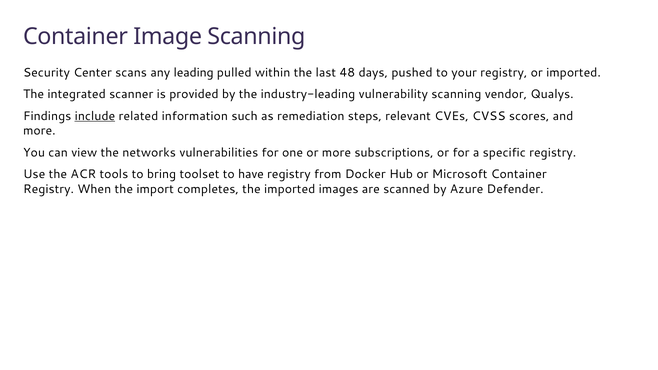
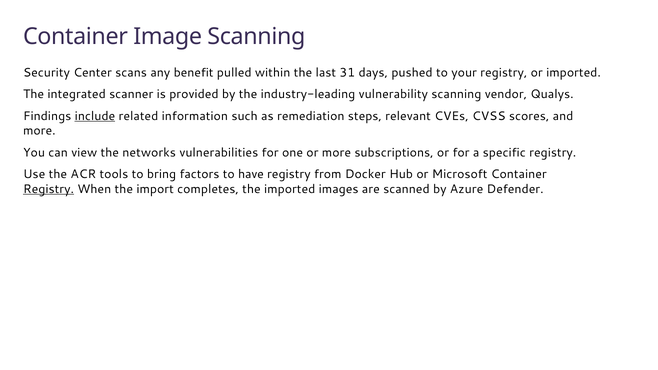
leading: leading -> benefit (194, 73)
48: 48 -> 31 (347, 73)
toolset: toolset -> factors (200, 174)
Registry underline: none -> present (48, 189)
